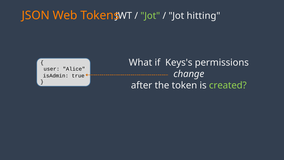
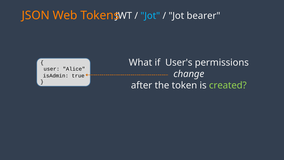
Jot colour: light green -> light blue (150, 16)
hitting: hitting -> bearer (203, 16)
Keys's: Keys's -> User's (179, 62)
